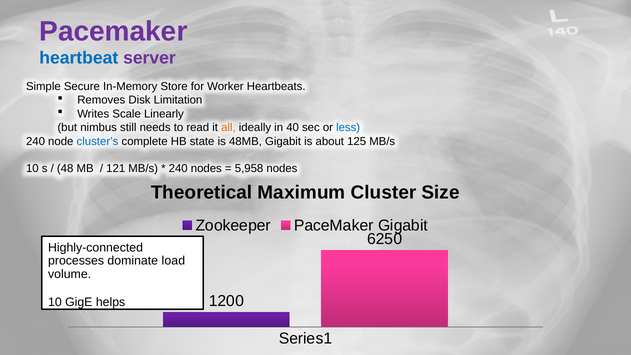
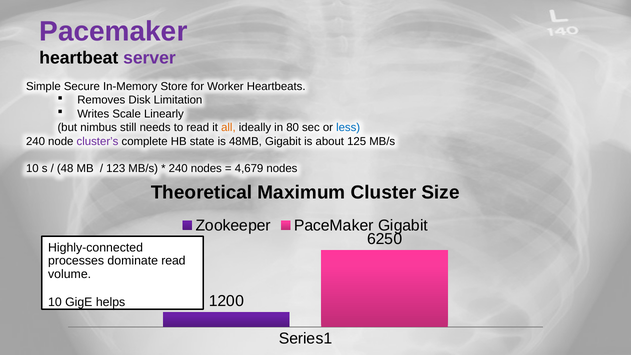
heartbeat colour: blue -> black (79, 58)
40: 40 -> 80 (293, 128)
cluster’s colour: blue -> purple (97, 141)
121: 121 -> 123 (116, 169)
5,958: 5,958 -> 4,679 (249, 169)
dominate load: load -> read (173, 261)
